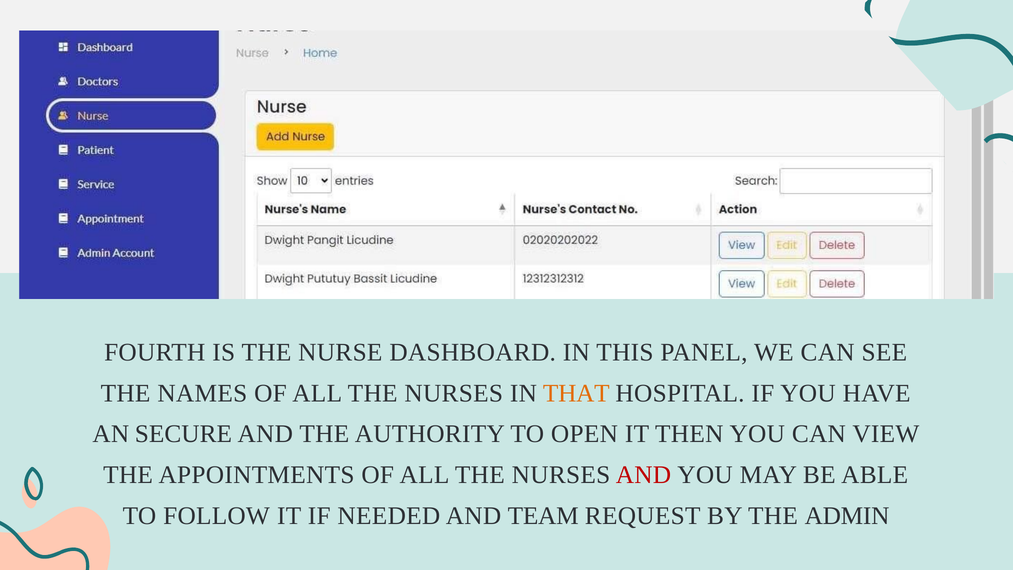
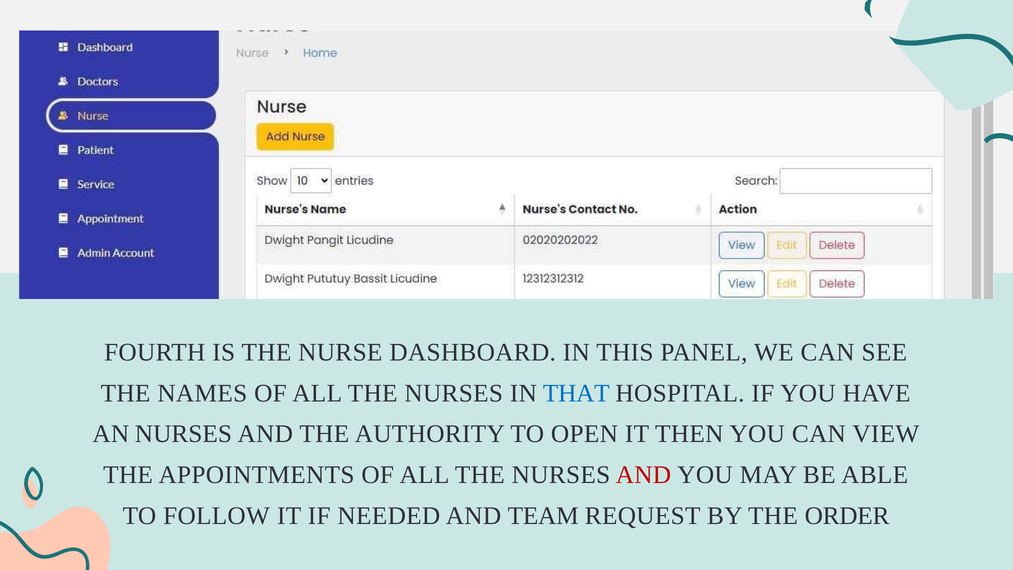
THAT colour: orange -> blue (576, 393)
AN SECURE: SECURE -> NURSES (183, 434)
ADMIN: ADMIN -> ORDER (847, 516)
